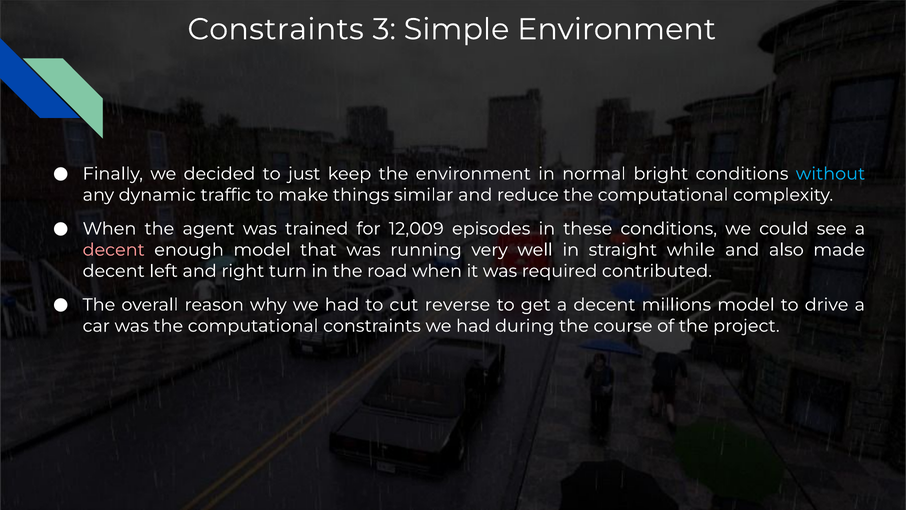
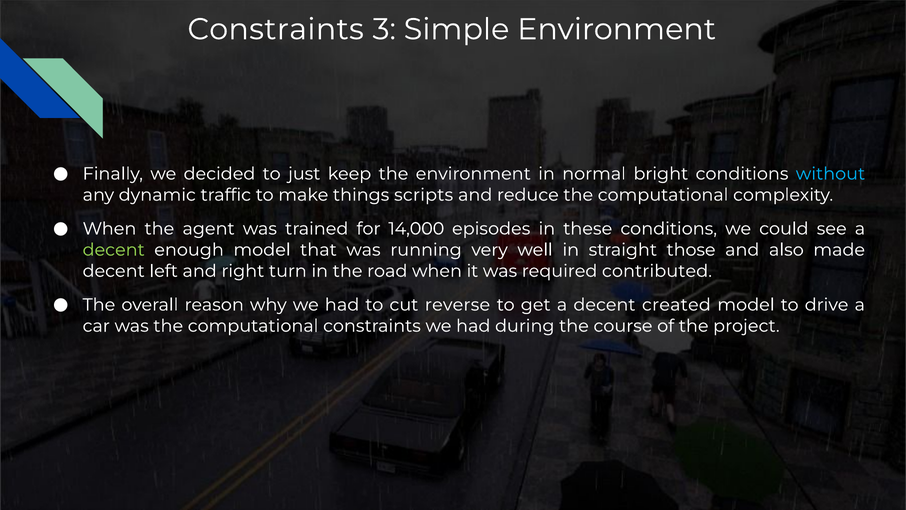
similar: similar -> scripts (424, 195)
12,009: 12,009 -> 14,000 (416, 229)
decent colour: pink -> light green (114, 250)
while: while -> those (691, 250)
millions: millions -> created (676, 305)
